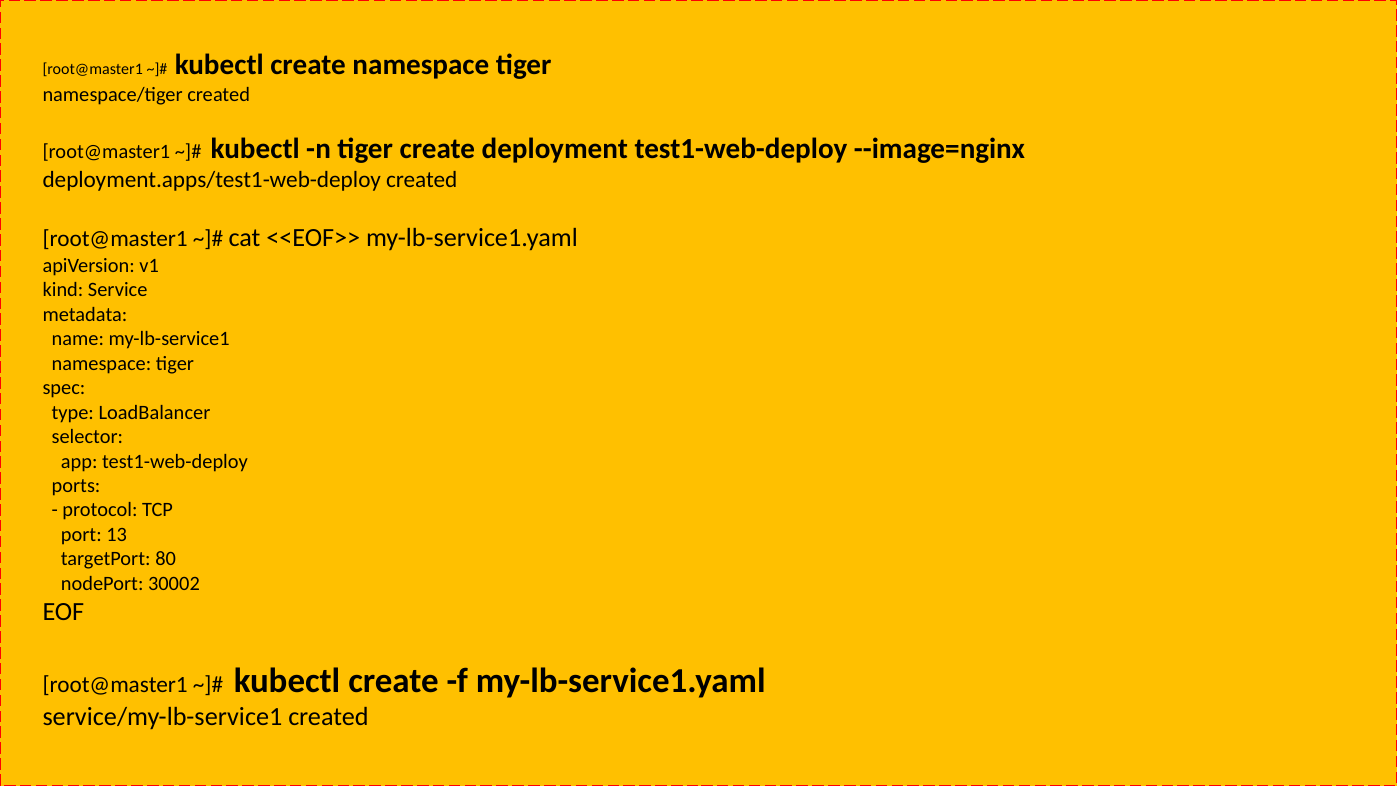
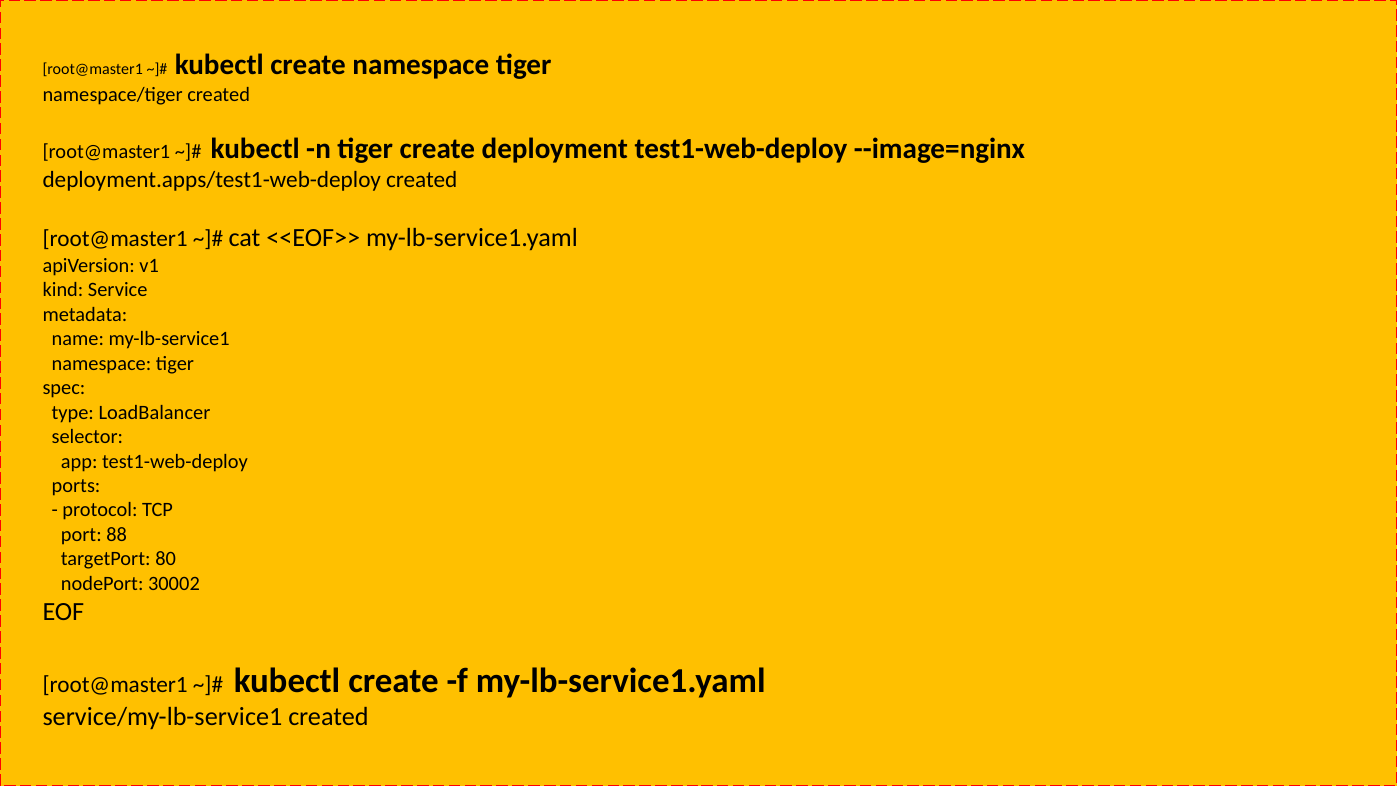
13: 13 -> 88 (117, 535)
